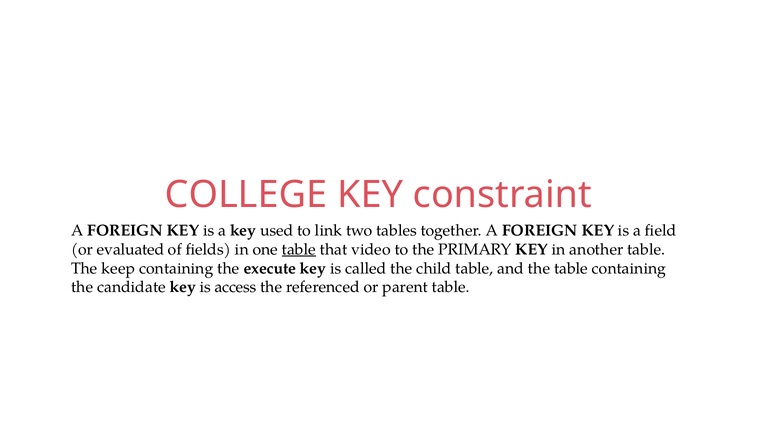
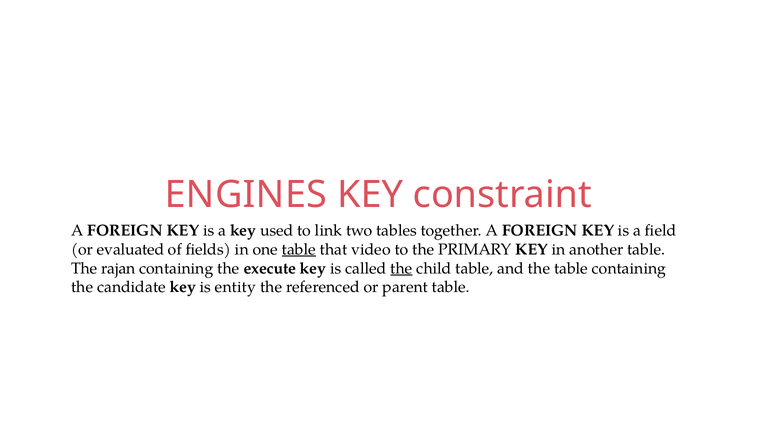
COLLEGE: COLLEGE -> ENGINES (246, 195)
keep: keep -> rajan (119, 268)
the underline: none -> present (401, 268)
access: access -> entity (235, 287)
